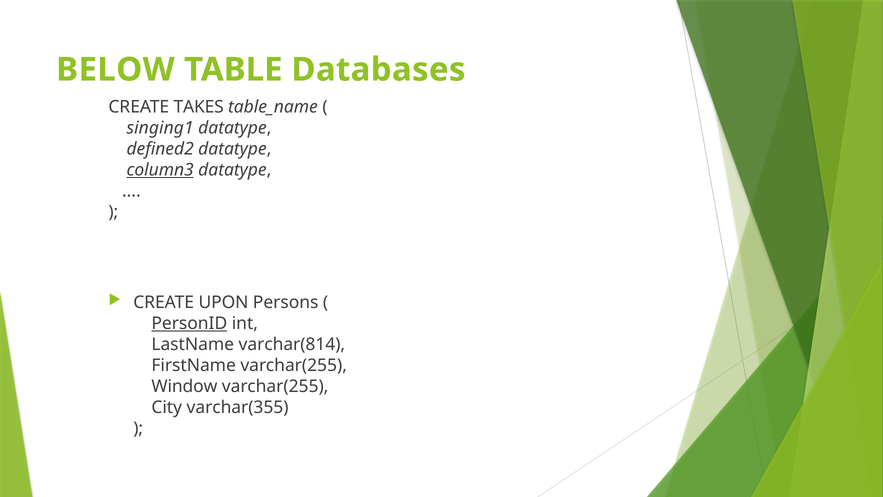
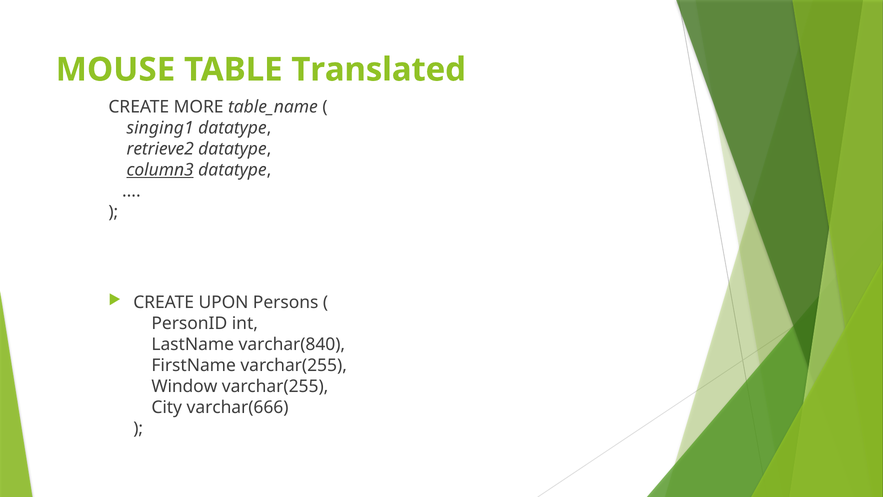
BELOW: BELOW -> MOUSE (115, 70)
Databases: Databases -> Translated (379, 70)
TAKES: TAKES -> MORE (199, 107)
defined2: defined2 -> retrieve2 (160, 149)
PersonID underline: present -> none (189, 323)
varchar(814: varchar(814 -> varchar(840 (292, 344)
varchar(355: varchar(355 -> varchar(666 (238, 407)
